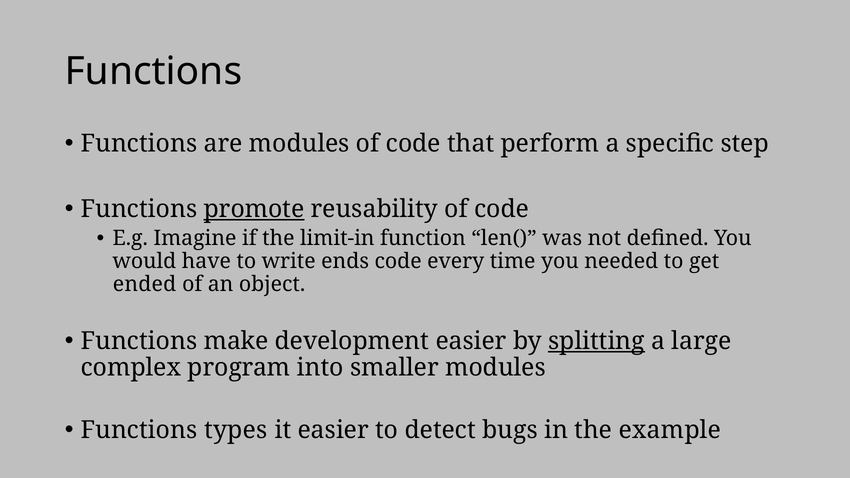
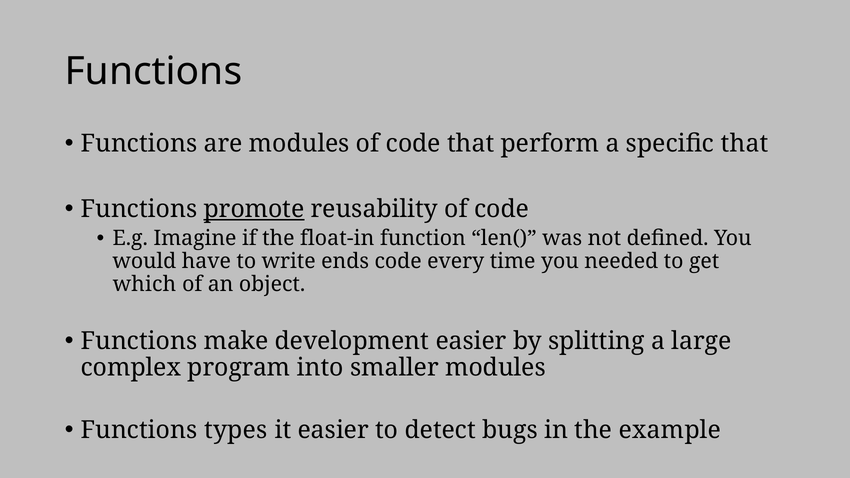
specific step: step -> that (745, 144)
limit-in: limit-in -> float-in (337, 238)
ended: ended -> which (145, 284)
splitting underline: present -> none (596, 341)
